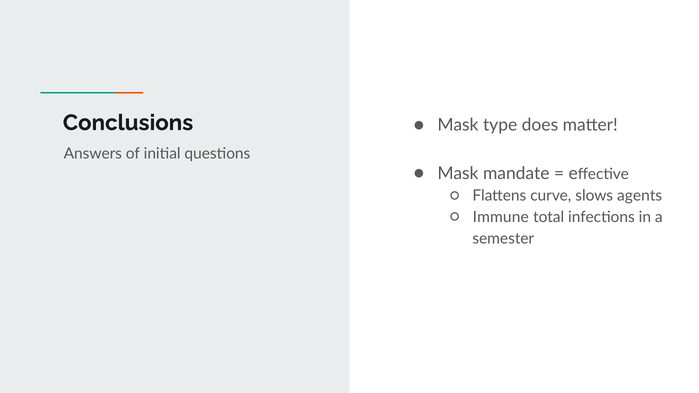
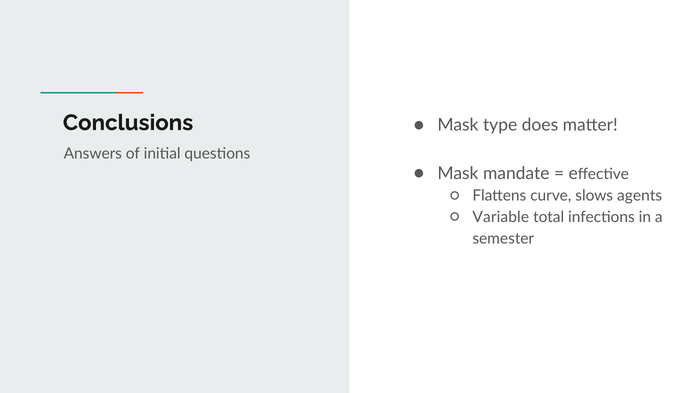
Immune: Immune -> Variable (501, 217)
